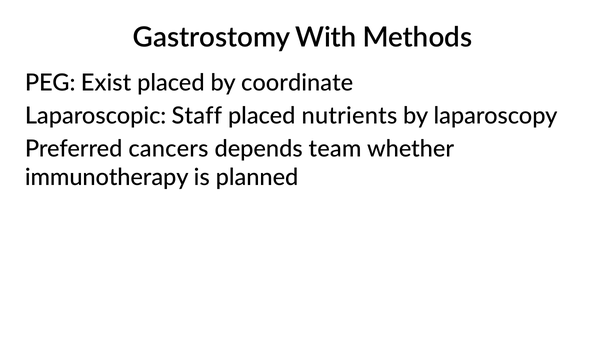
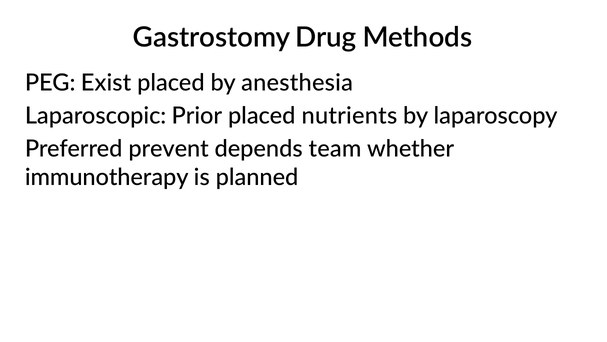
With: With -> Drug (326, 38)
coordinate: coordinate -> anesthesia (297, 83)
Staff: Staff -> Prior (197, 116)
cancers: cancers -> prevent (169, 149)
